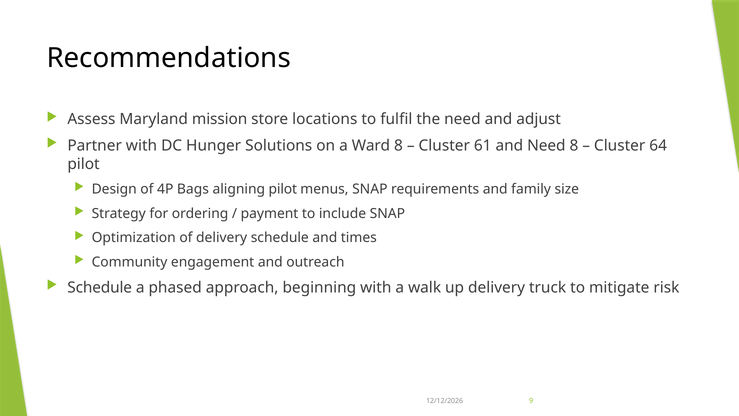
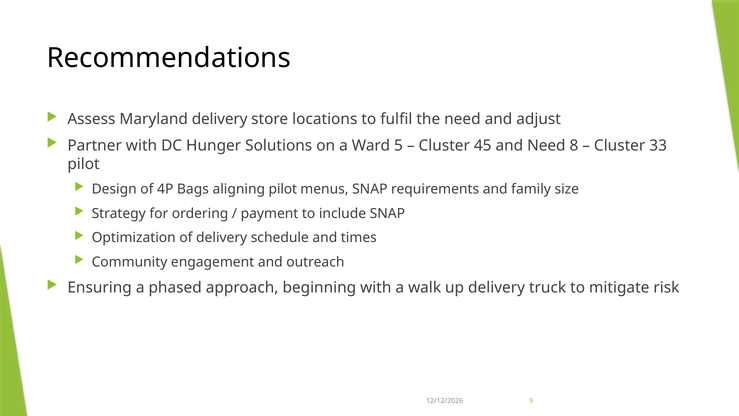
Maryland mission: mission -> delivery (220, 119)
Ward 8: 8 -> 5 (398, 145)
61: 61 -> 45 (483, 145)
64: 64 -> 33 (658, 145)
Schedule: Schedule -> Ensuring (100, 287)
